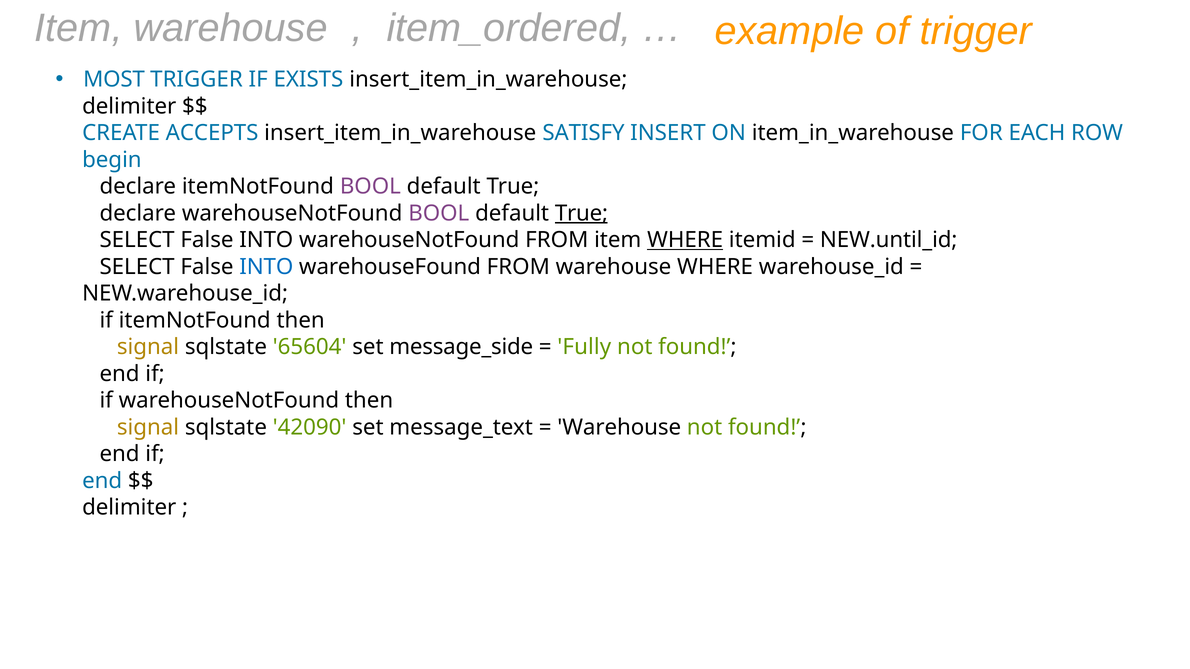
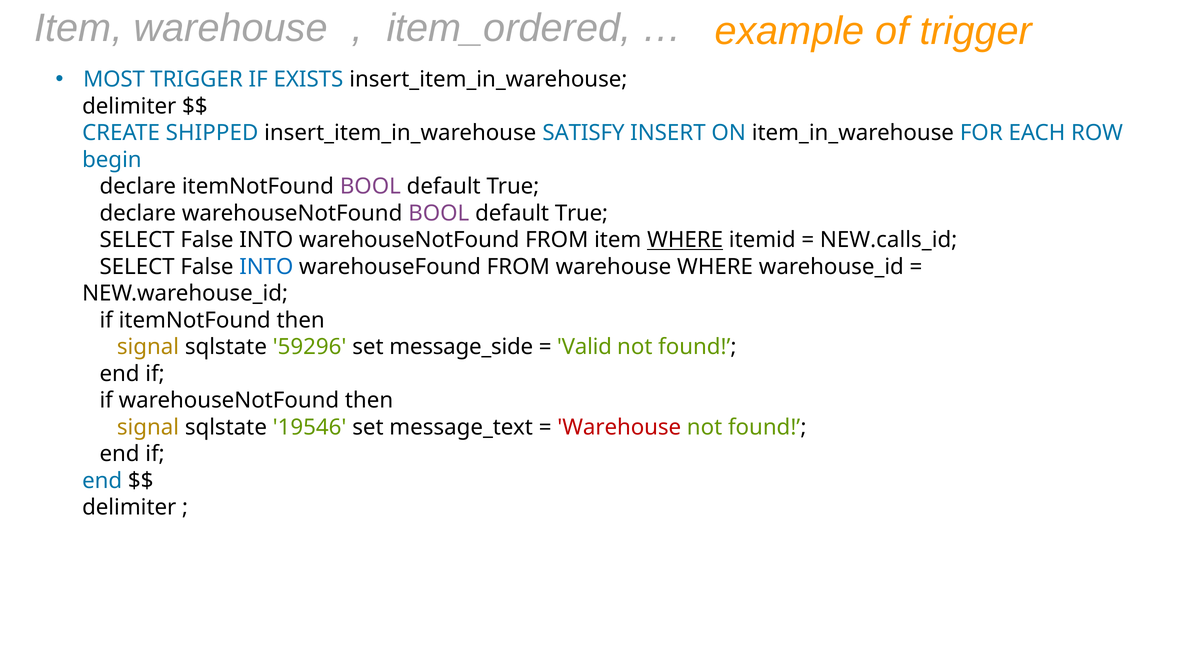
ACCEPTS: ACCEPTS -> SHIPPED (212, 133)
True underline: present -> none (581, 213)
NEW.until_id: NEW.until_id -> NEW.calls_id (889, 240)
65604: 65604 -> 59296 (310, 347)
Fully: Fully -> Valid (584, 347)
42090: 42090 -> 19546 (310, 427)
Warehouse colour: black -> red (619, 427)
